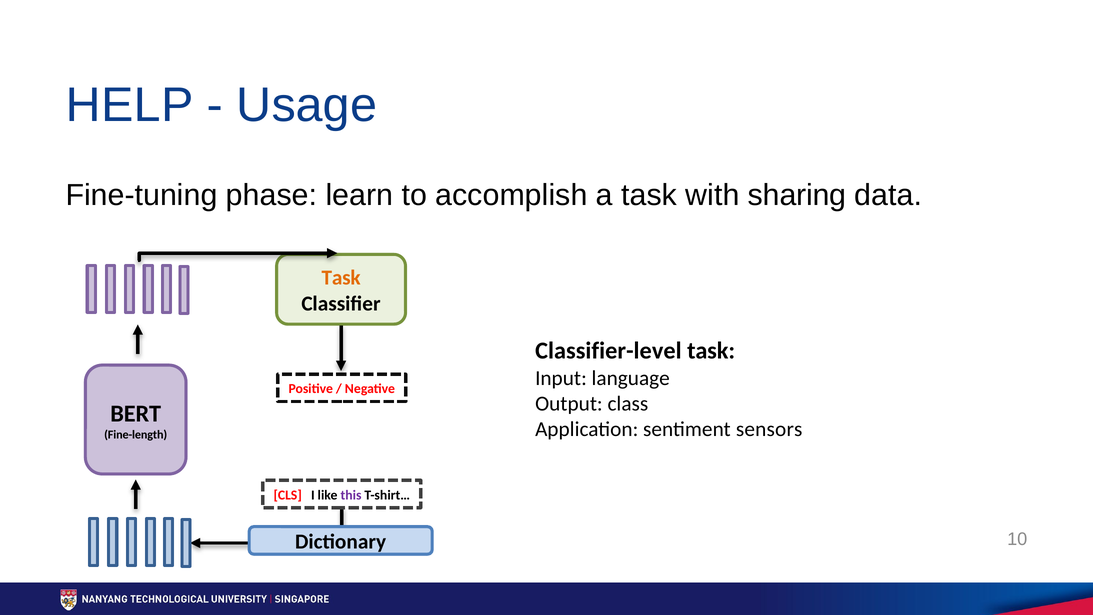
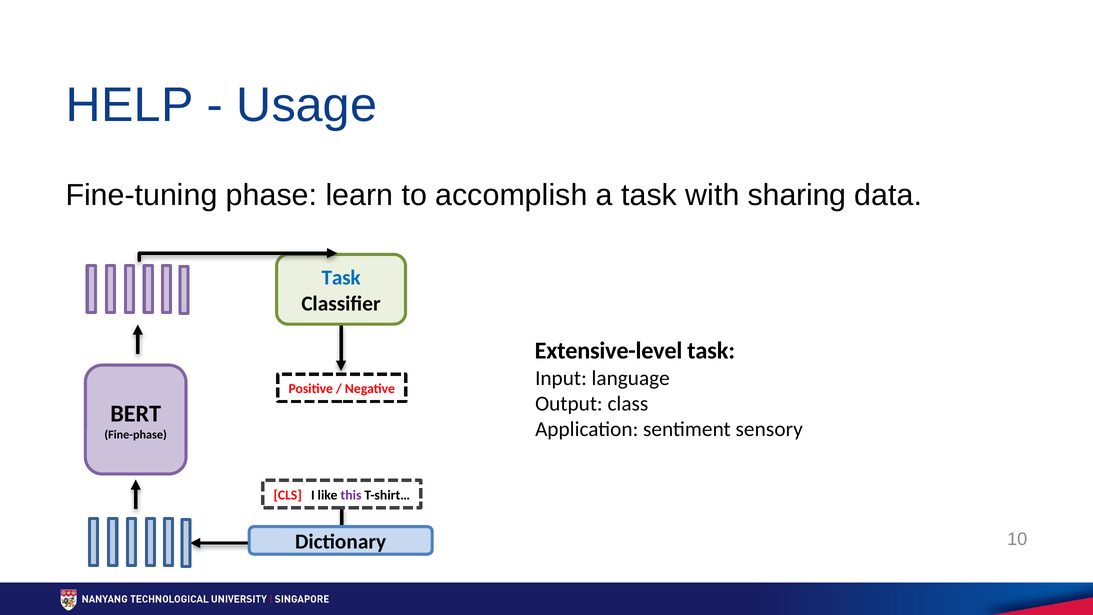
Task colour: orange -> blue (341, 278)
Classifier-level: Classifier-level -> Extensive-level (609, 351)
sensors: sensors -> sensory (769, 429)
Fine-length: Fine-length -> Fine-phase (136, 435)
